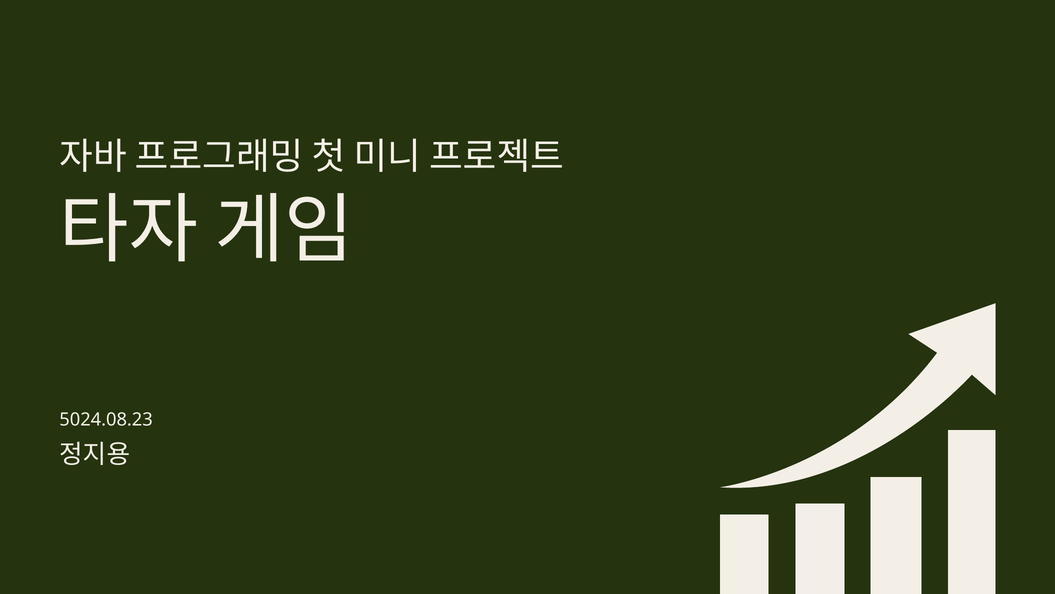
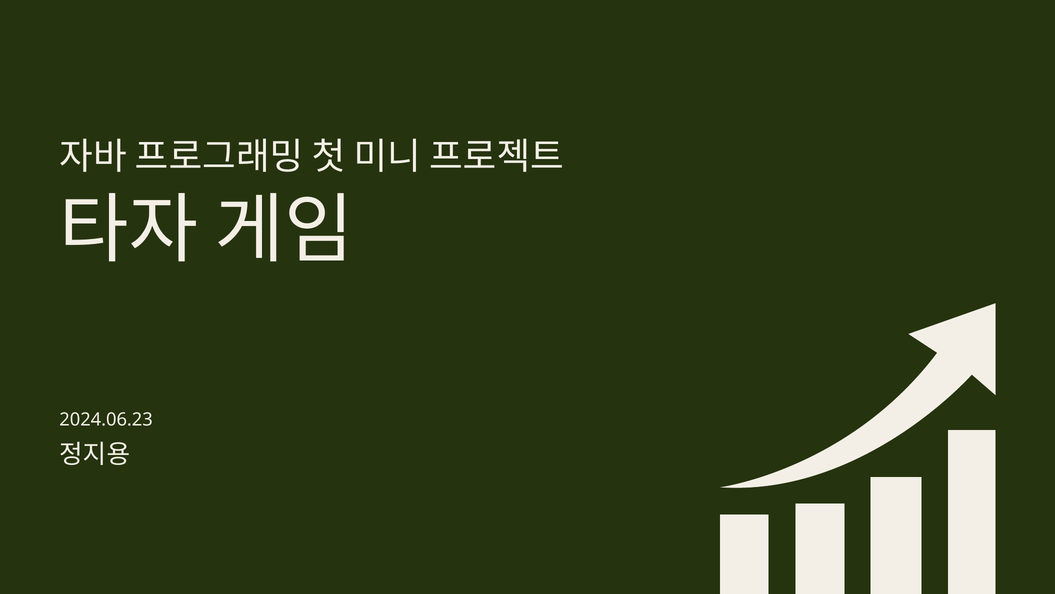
5024.08.23: 5024.08.23 -> 2024.06.23 (106, 420)
